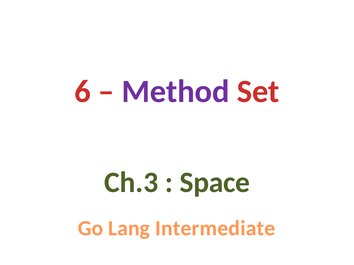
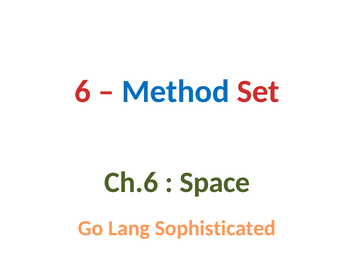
Method colour: purple -> blue (176, 92)
Ch.3: Ch.3 -> Ch.6 (131, 183)
Intermediate: Intermediate -> Sophisticated (215, 229)
